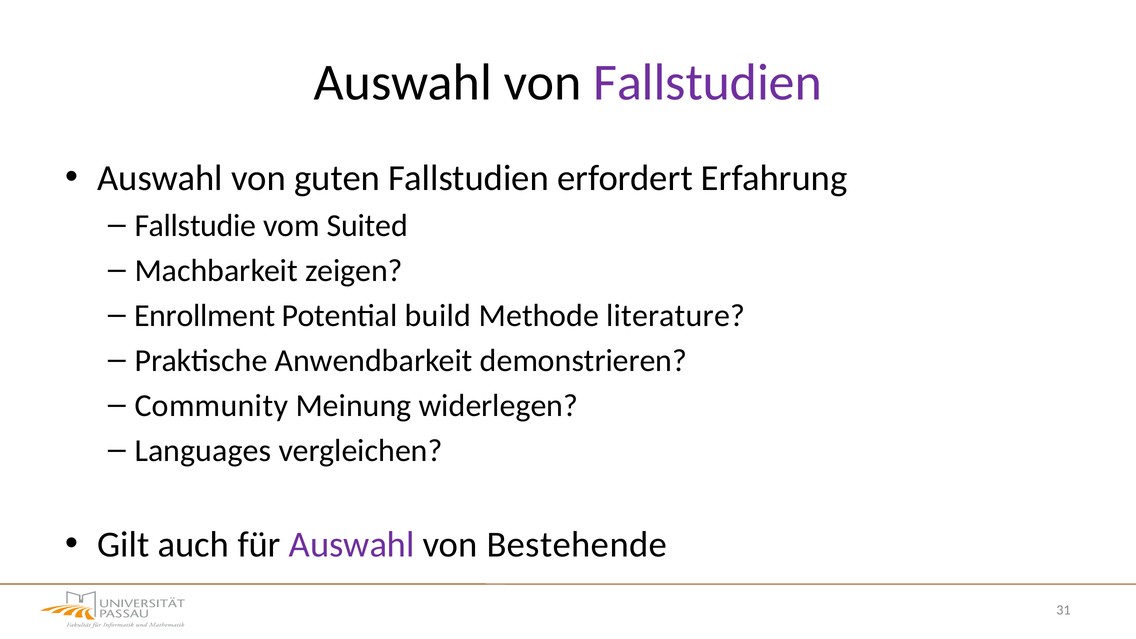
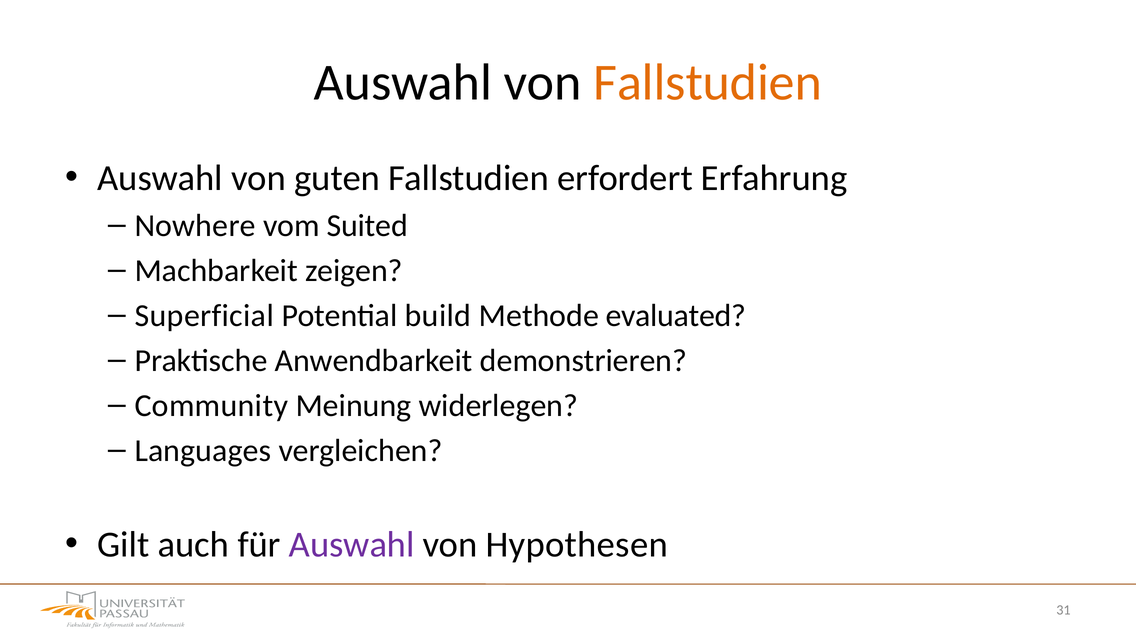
Fallstudien colour: purple -> orange (708, 82)
Fallstudie: Fallstudie -> Nowhere (195, 225)
Enrollment: Enrollment -> Superficial (204, 315)
literature: literature -> evaluated (676, 315)
Bestehende: Bestehende -> Hypothesen (577, 545)
